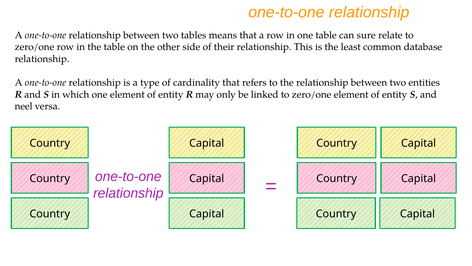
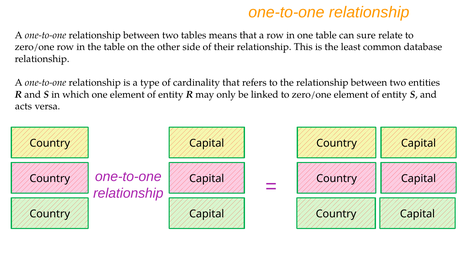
neel: neel -> acts (23, 106)
